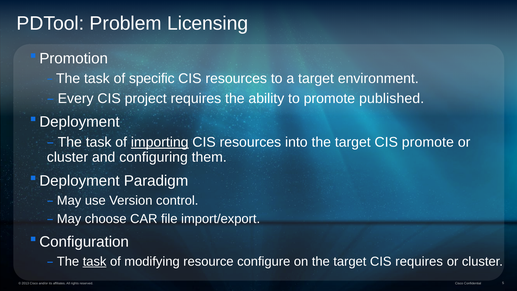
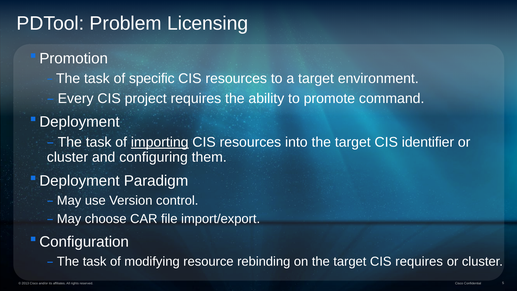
published: published -> command (392, 98)
CIS promote: promote -> identifier (428, 142)
task underline: present -> none (95, 261)
configure: configure -> rebinding (264, 261)
